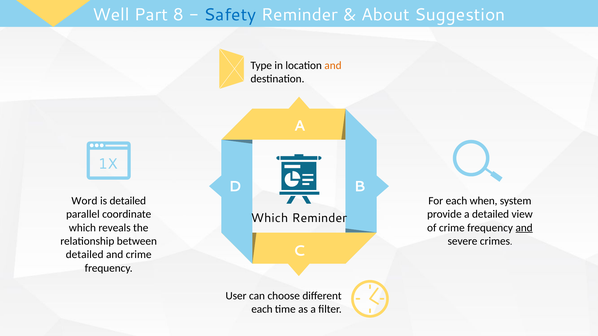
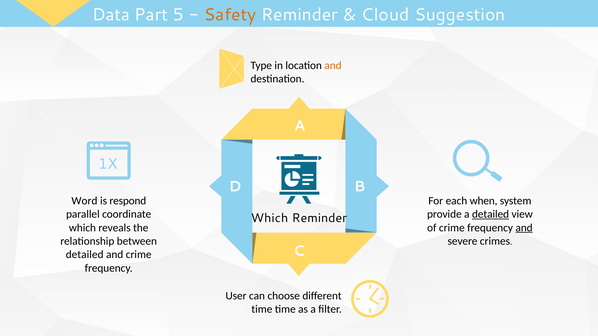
Well: Well -> Data (111, 15)
8: 8 -> 5 (178, 15)
Safety colour: blue -> orange (230, 15)
About: About -> Cloud (385, 15)
is detailed: detailed -> respond (128, 201)
detailed underline: none -> present (491, 214)
each: each -> time (262, 309)
